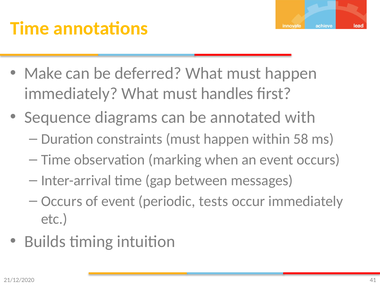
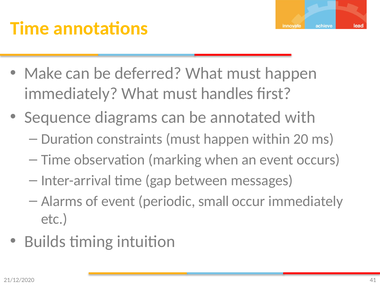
58: 58 -> 20 (301, 139)
Occurs: Occurs -> Alarms (62, 201)
tests: tests -> small (214, 201)
